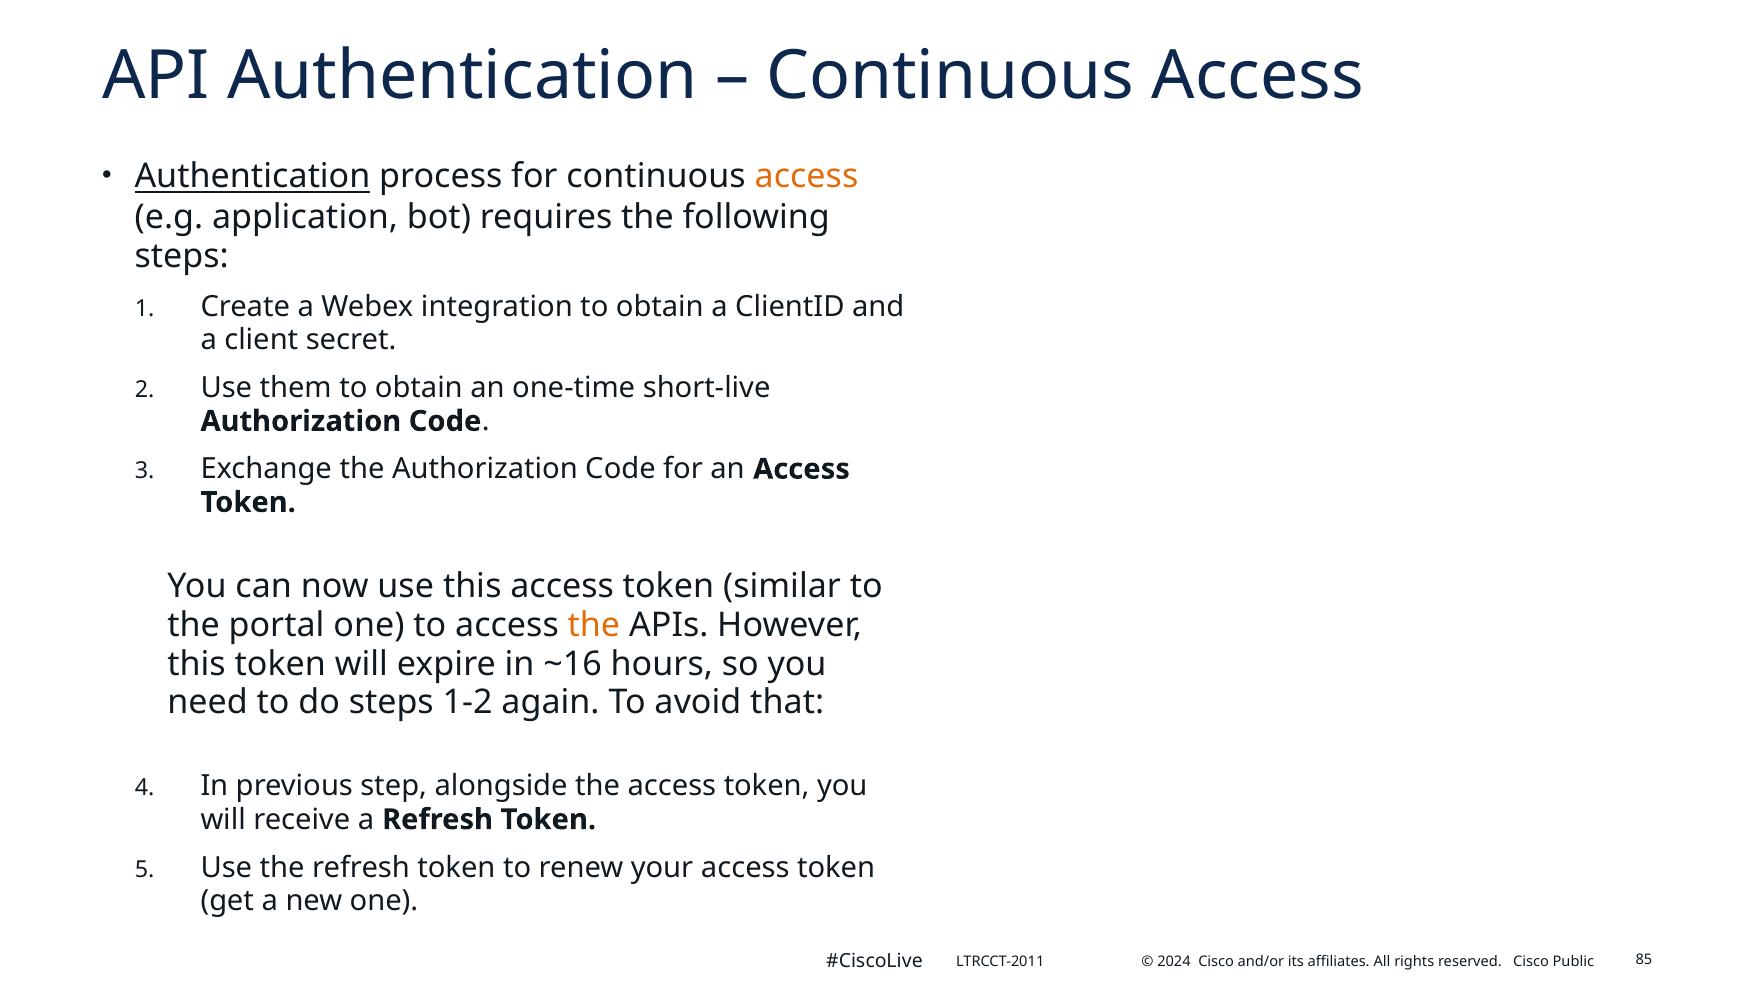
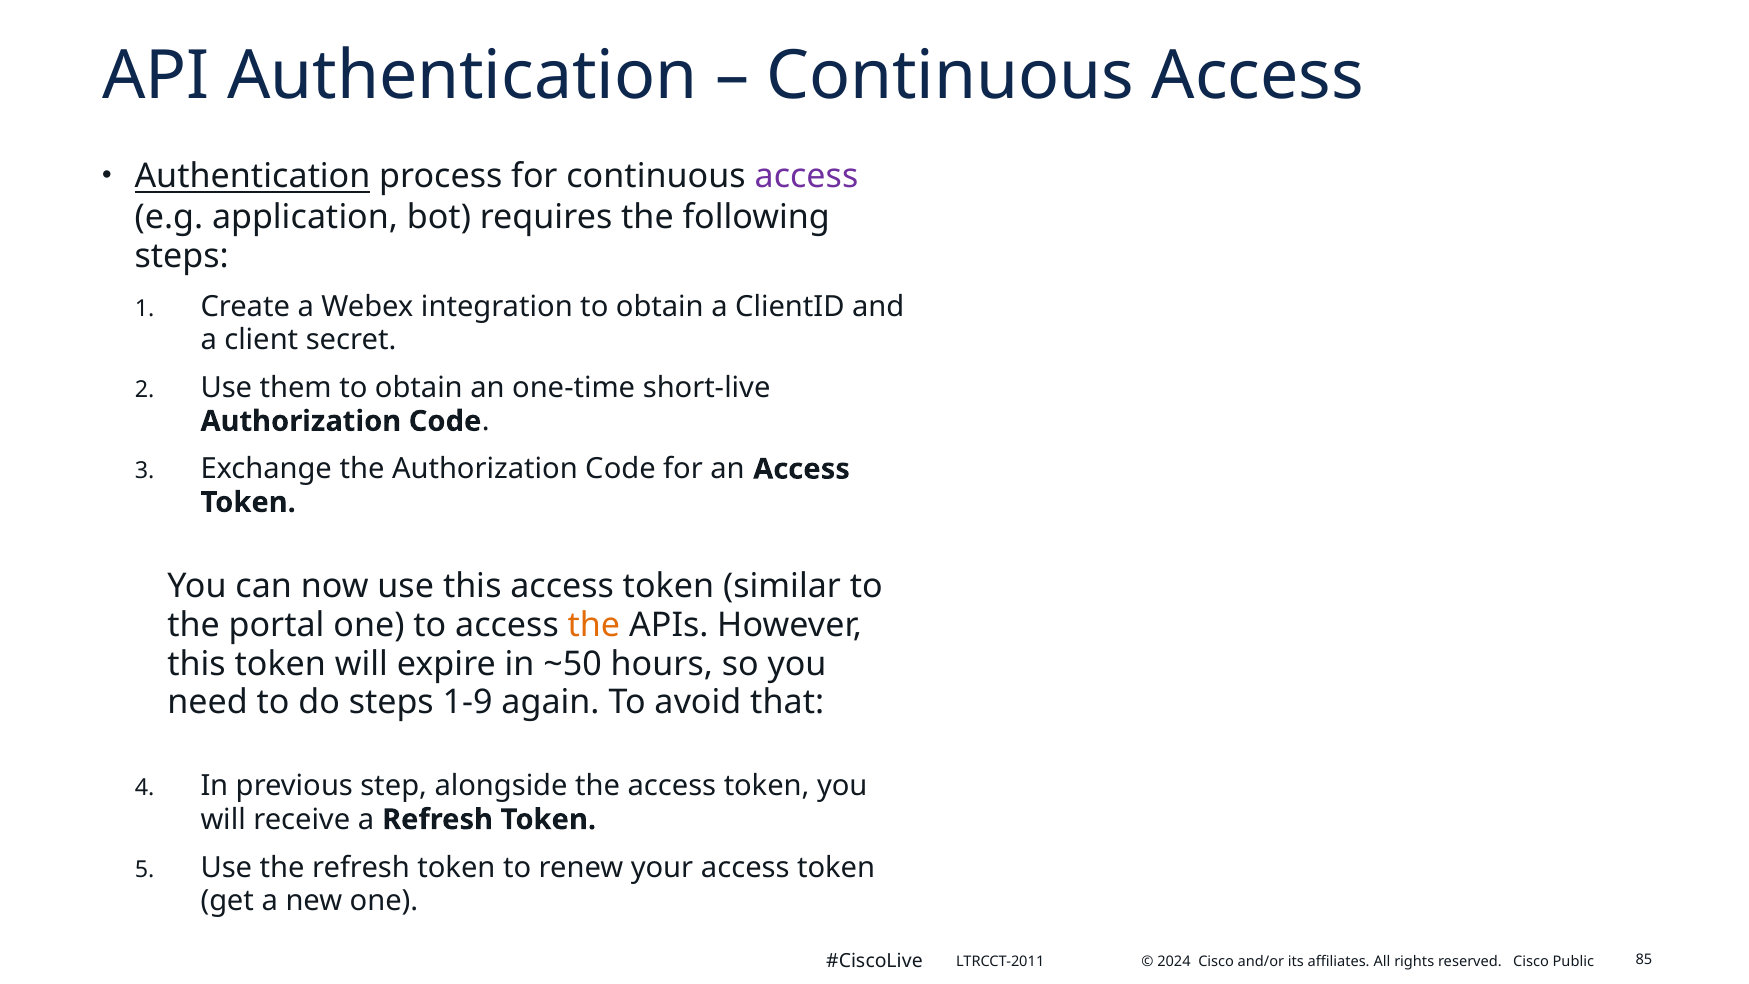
access colour: orange -> purple (806, 176)
~16: ~16 -> ~50 (573, 664)
1-2: 1-2 -> 1-9 (468, 702)
